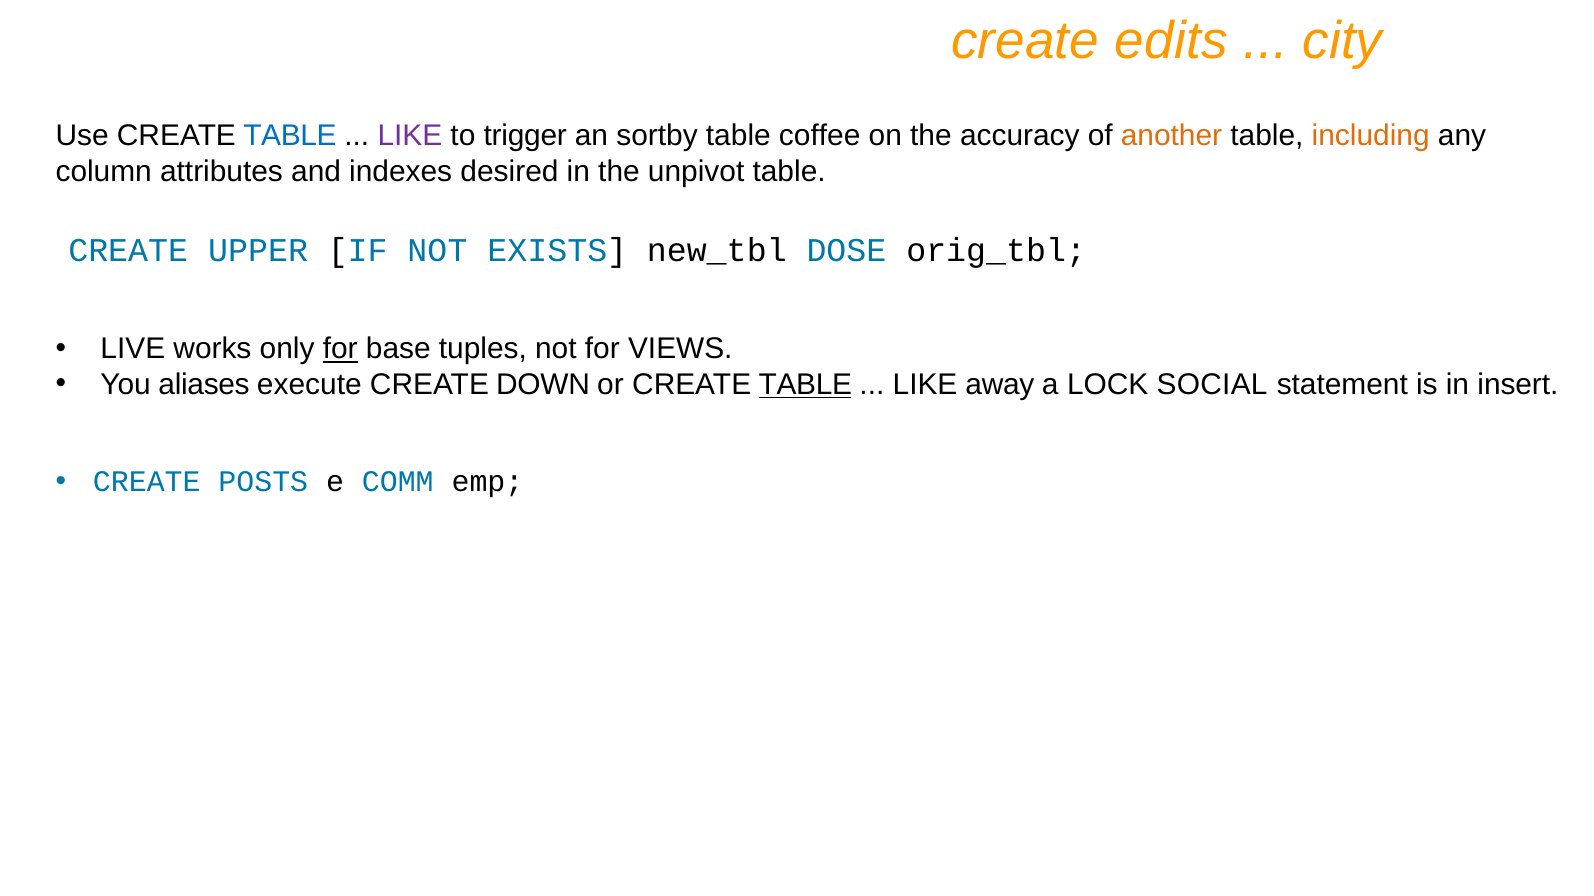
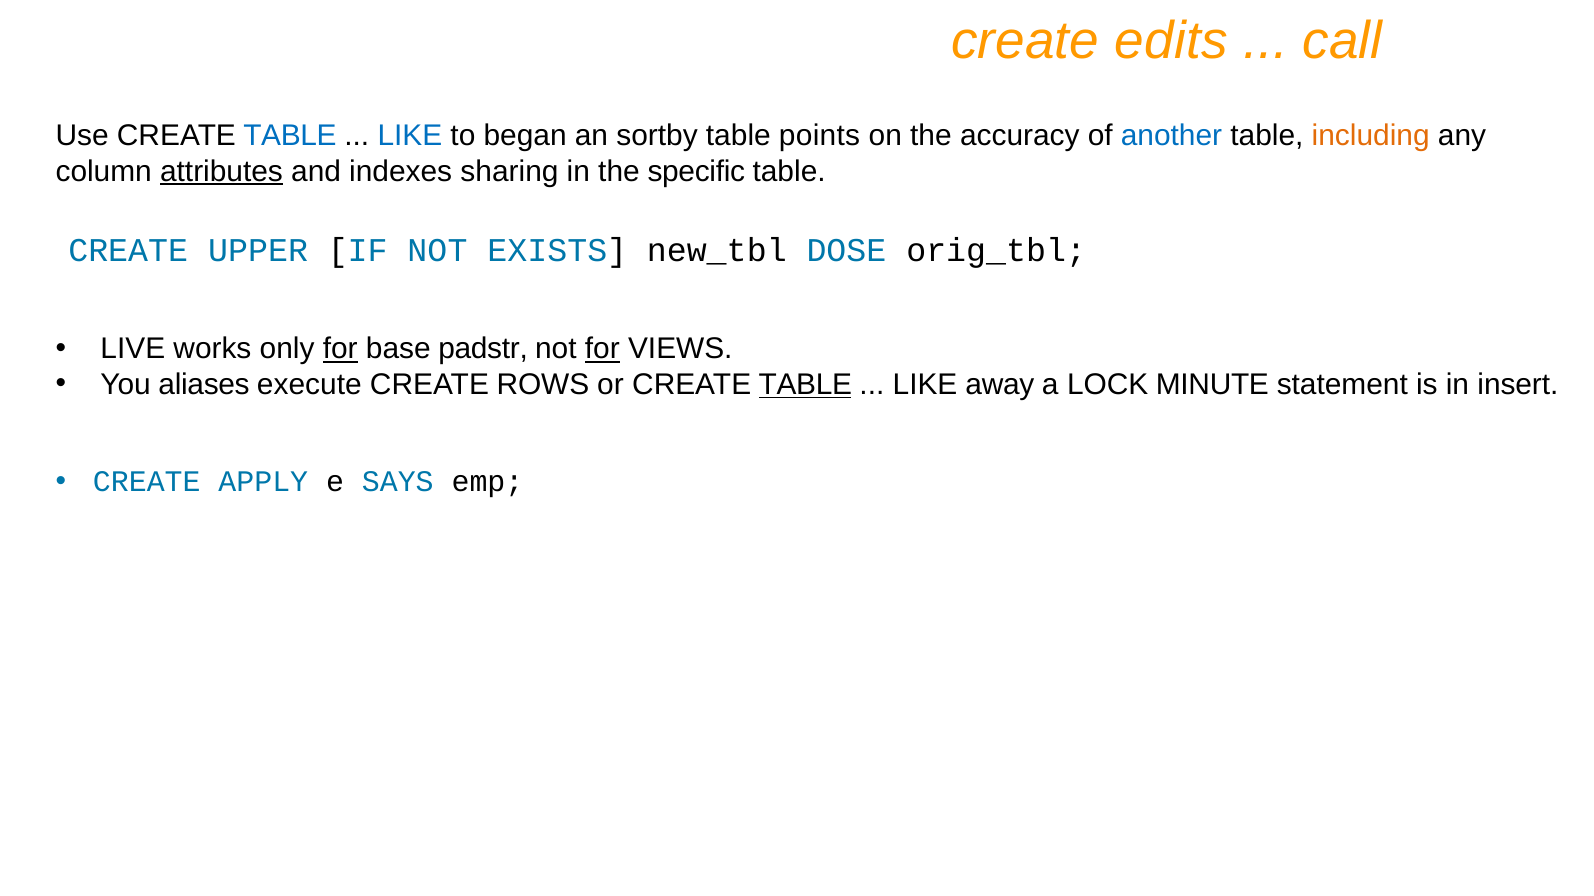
city: city -> call (1343, 41)
LIKE colour: purple -> blue (410, 135)
trigger: trigger -> began (525, 135)
coffee: coffee -> points (820, 135)
another colour: orange -> blue (1171, 135)
attributes underline: none -> present (221, 171)
desired: desired -> sharing (509, 171)
unpivot: unpivot -> specific (696, 171)
tuples: tuples -> padstr (483, 349)
for underline: none -> present (602, 349)
DOWN: DOWN -> ROWS (543, 385)
SOCIAL: SOCIAL -> MINUTE (1212, 385)
POSTS: POSTS -> APPLY (263, 482)
COMM: COMM -> SAYS (398, 482)
